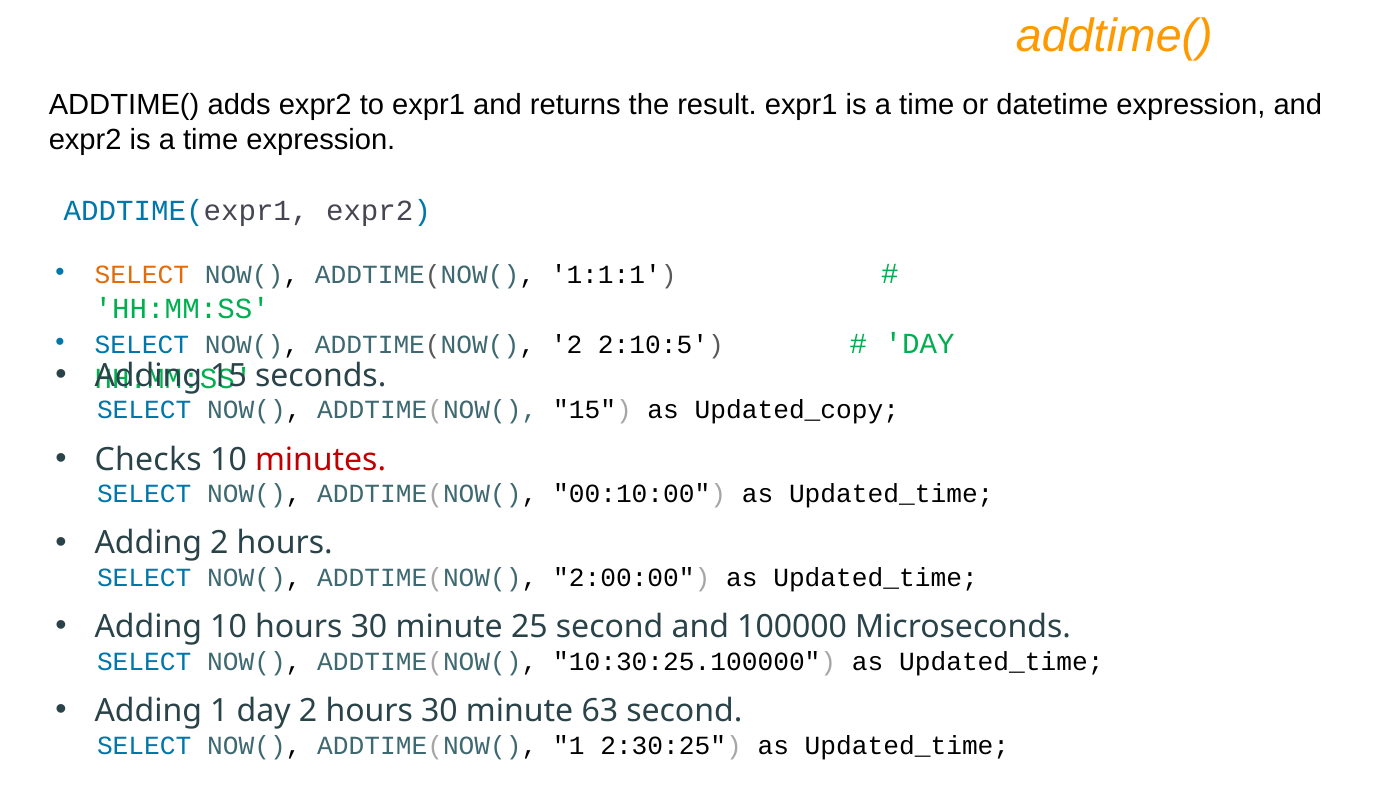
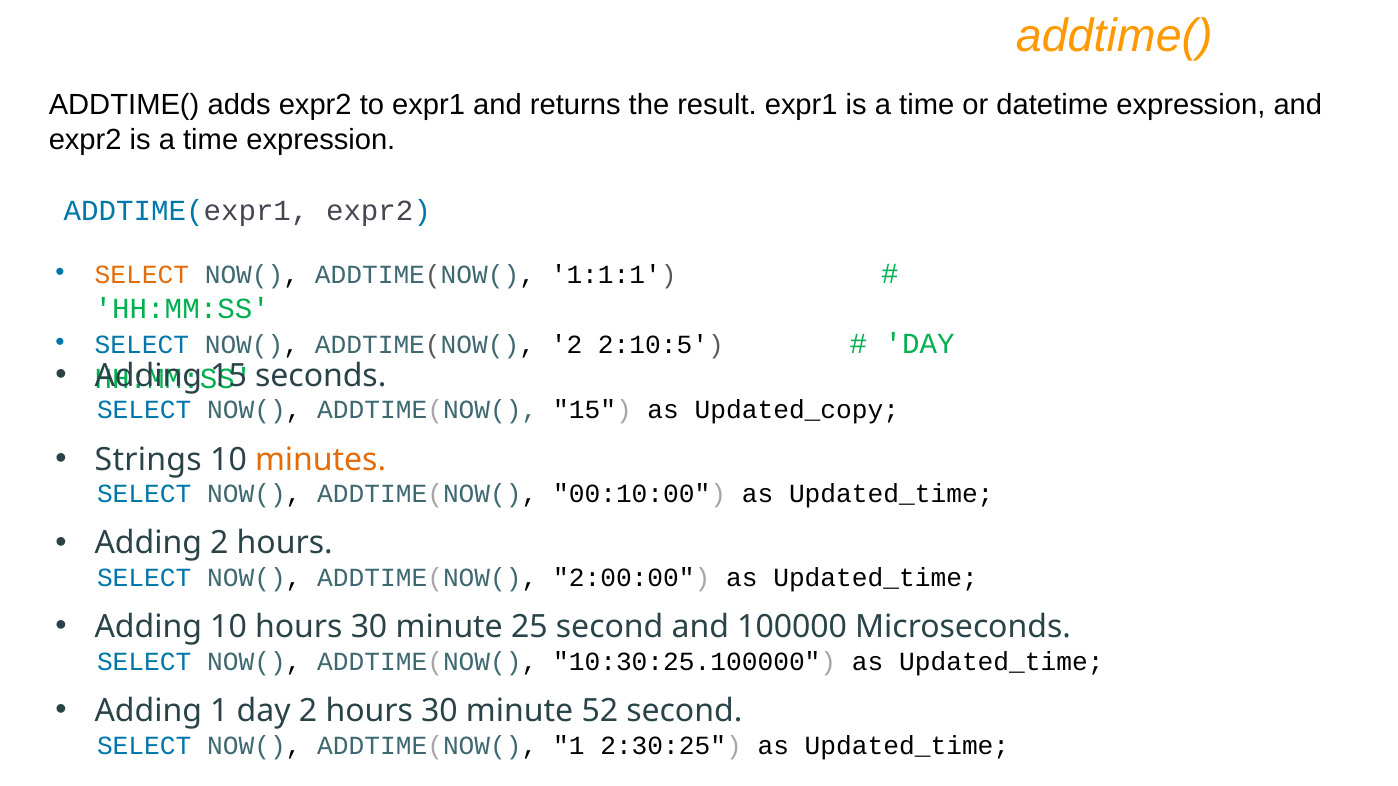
Checks: Checks -> Strings (148, 460)
minutes colour: red -> orange (321, 460)
63: 63 -> 52 (600, 711)
